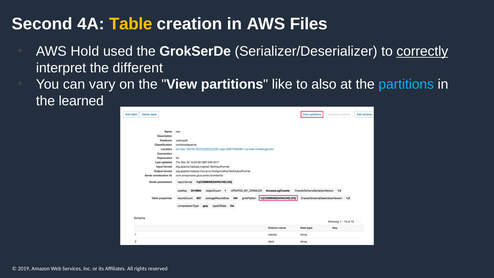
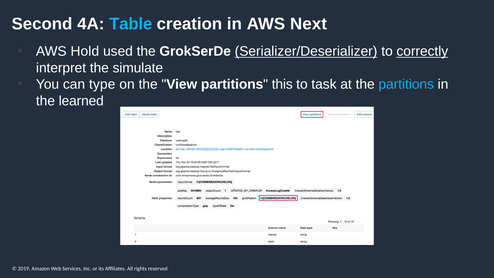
Table colour: yellow -> light blue (131, 24)
Files: Files -> Next (309, 24)
Serializer/Deserializer underline: none -> present (306, 51)
different: different -> simulate (138, 68)
vary: vary -> type (102, 84)
like: like -> this (282, 84)
also: also -> task (324, 84)
